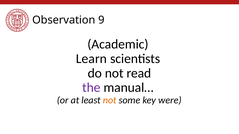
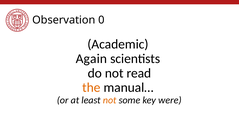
9: 9 -> 0 (101, 20)
Learn: Learn -> Again (91, 59)
the colour: purple -> orange (91, 88)
